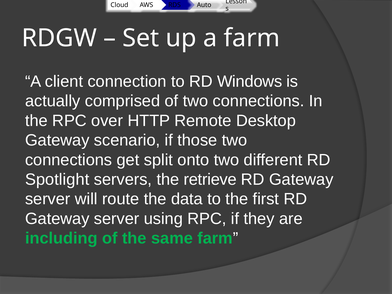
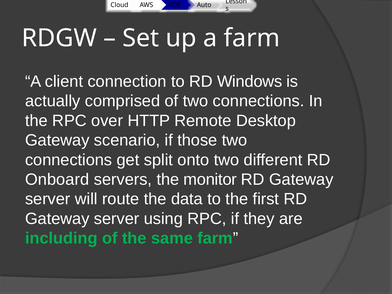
Spotlight: Spotlight -> Onboard (57, 179)
retrieve: retrieve -> monitor (210, 179)
